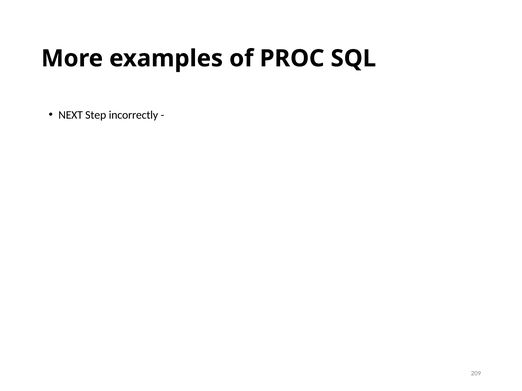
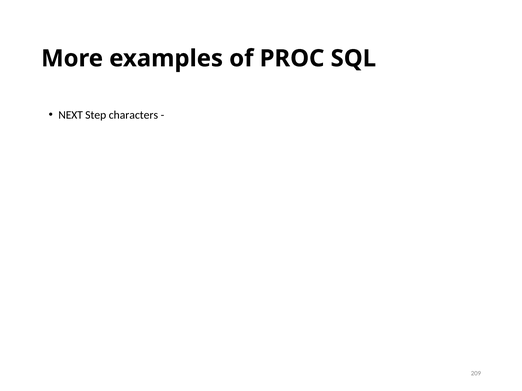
incorrectly: incorrectly -> characters (133, 115)
